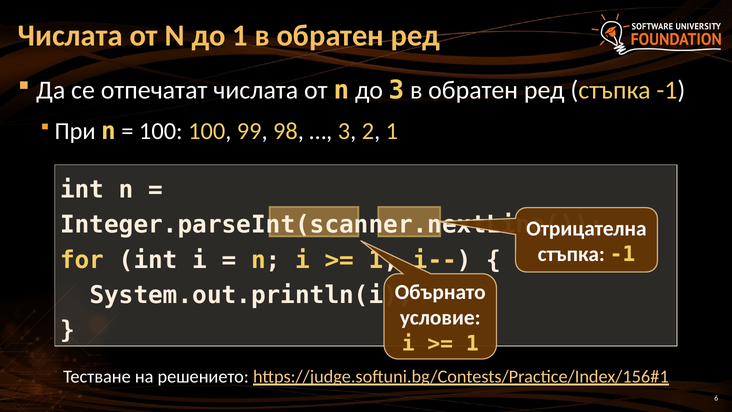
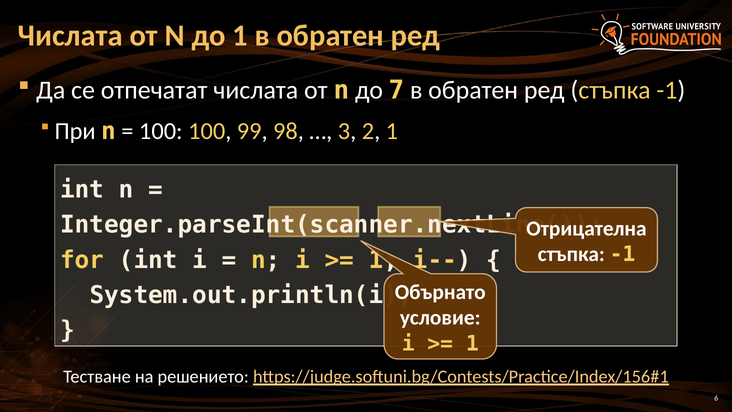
до 3: 3 -> 7 (397, 90)
